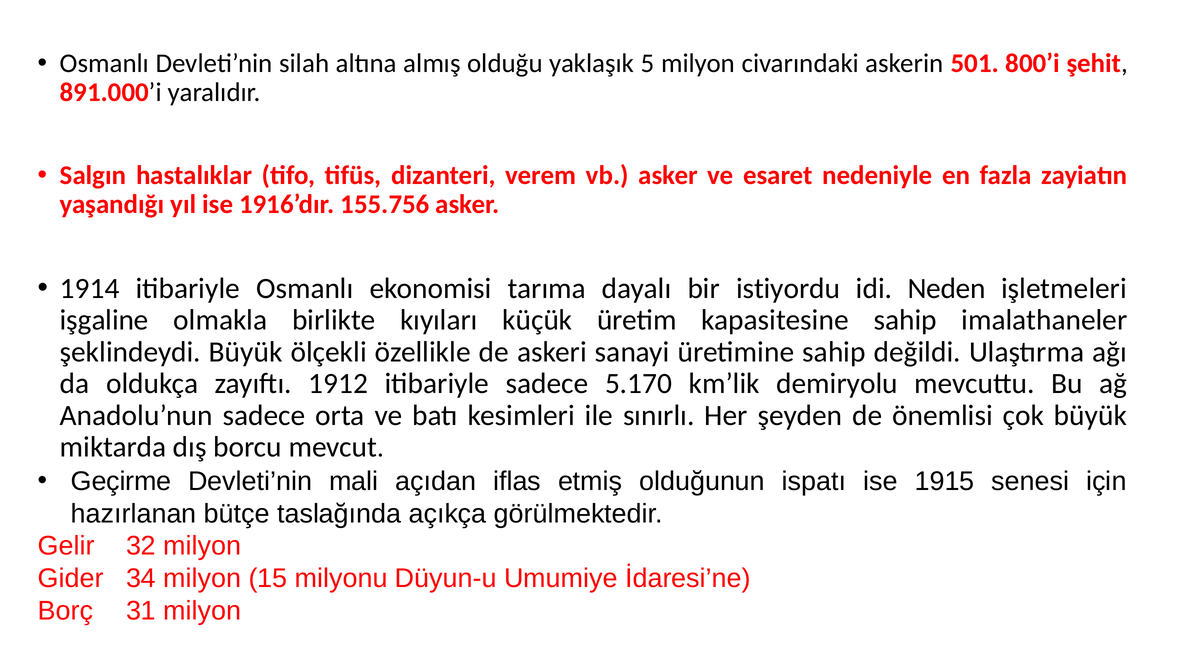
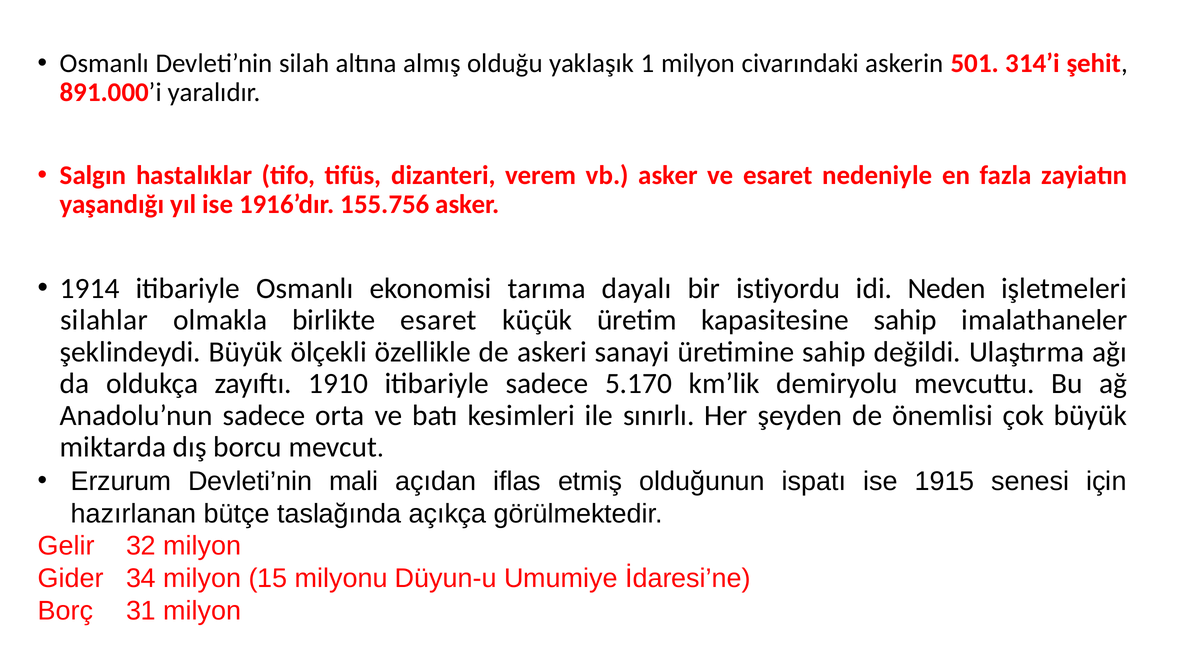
5: 5 -> 1 (648, 63)
800’i: 800’i -> 314’i (1033, 63)
işgaline: işgaline -> silahlar (104, 320)
birlikte kıyıları: kıyıları -> esaret (439, 320)
1912: 1912 -> 1910 (338, 384)
Geçirme: Geçirme -> Erzurum (121, 481)
